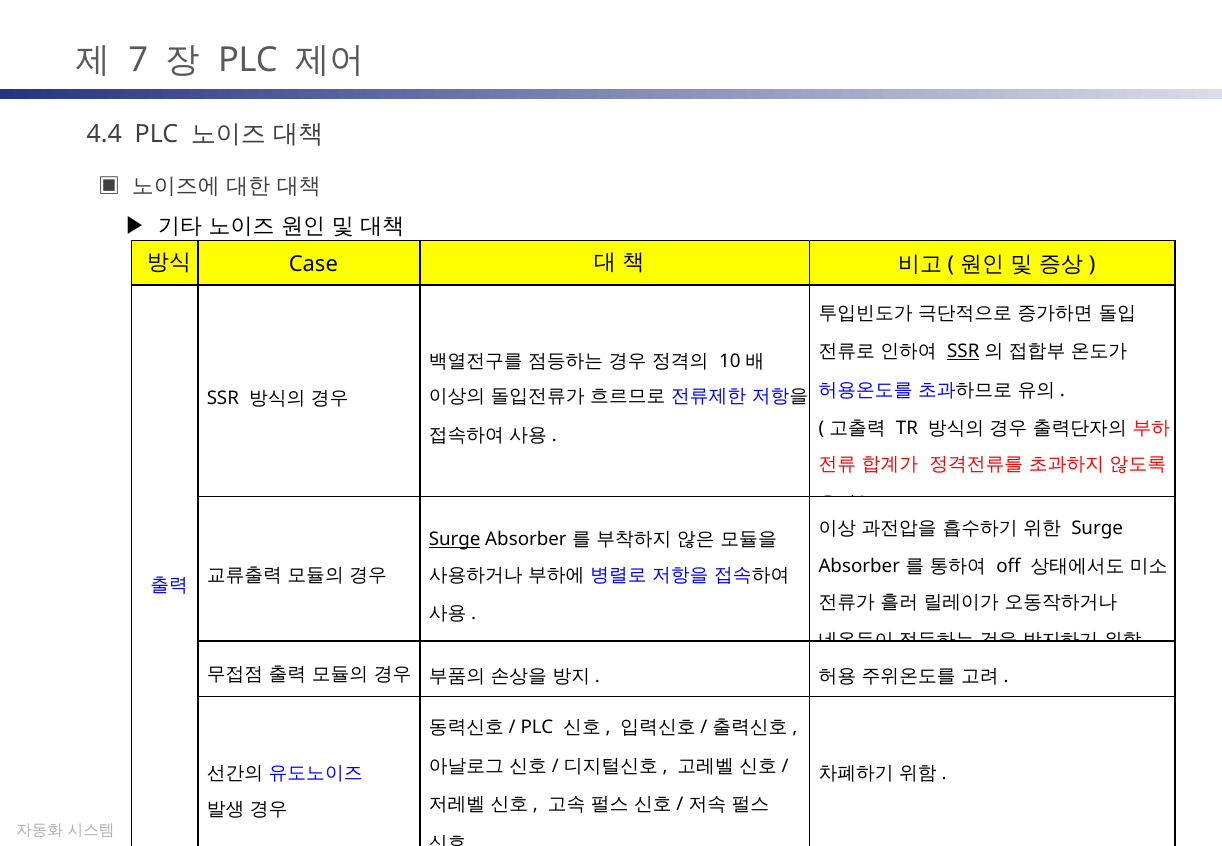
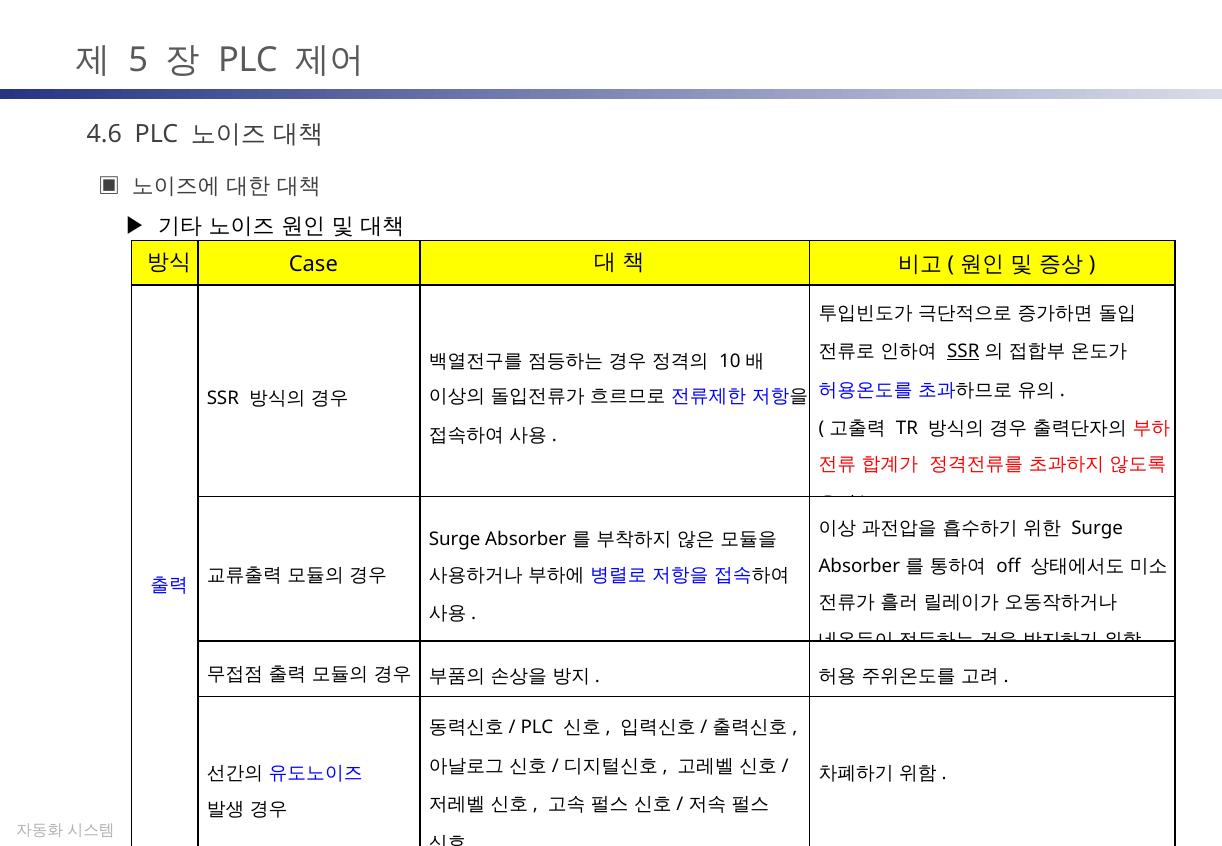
7: 7 -> 5 (138, 60)
4.4: 4.4 -> 4.6 (104, 134)
Surge underline: present -> none (455, 539)
